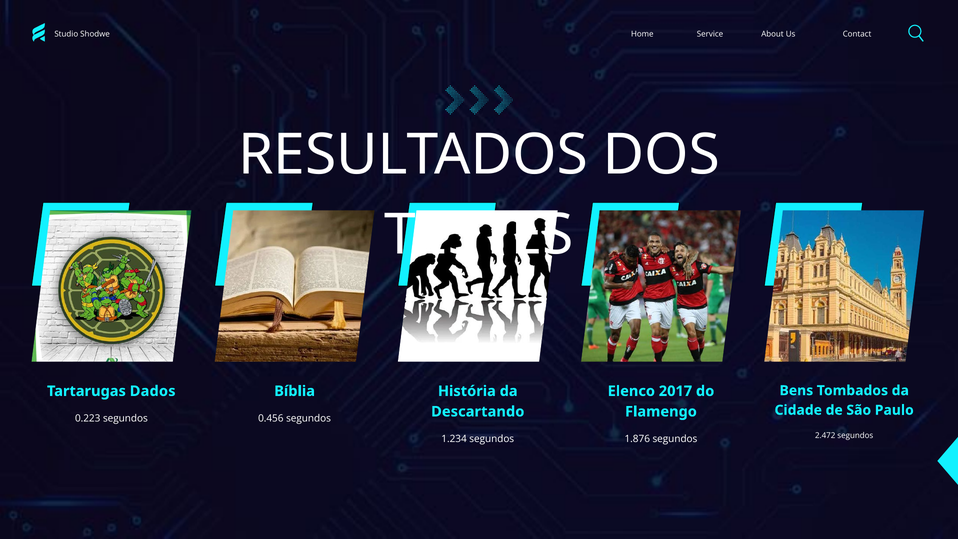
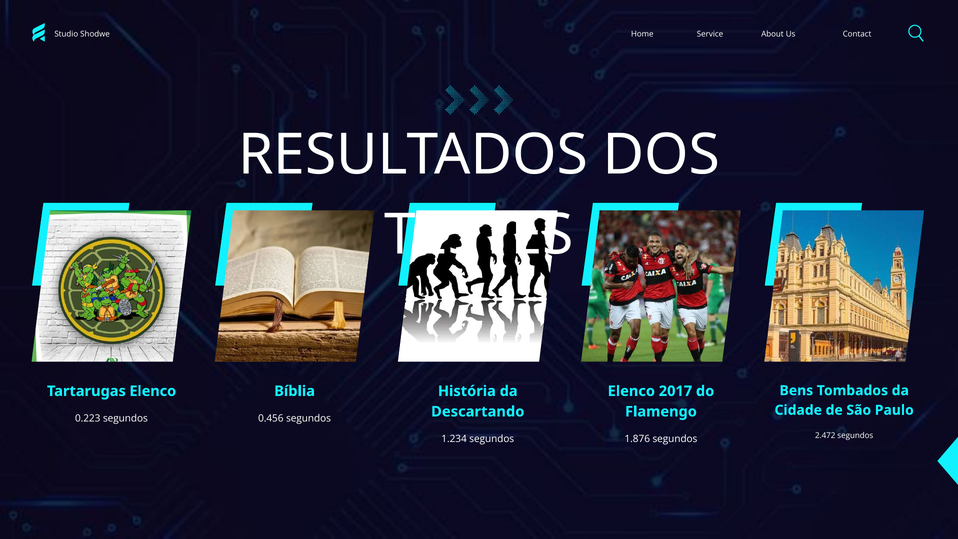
Tartarugas Dados: Dados -> Elenco (153, 391)
